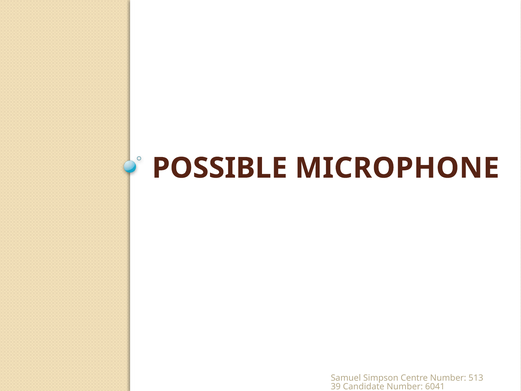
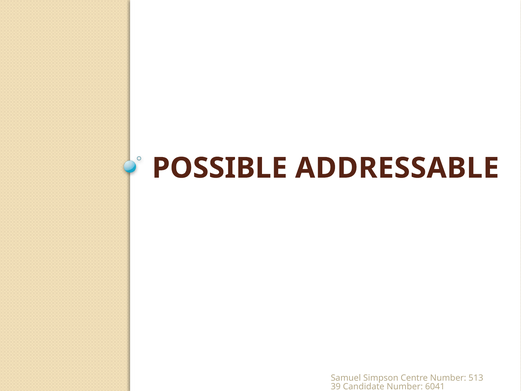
MICROPHONE: MICROPHONE -> ADDRESSABLE (397, 168)
